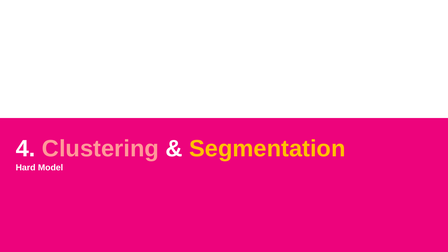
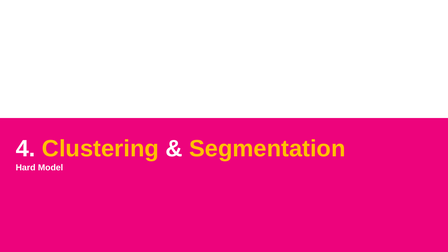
Clustering colour: pink -> yellow (100, 149)
